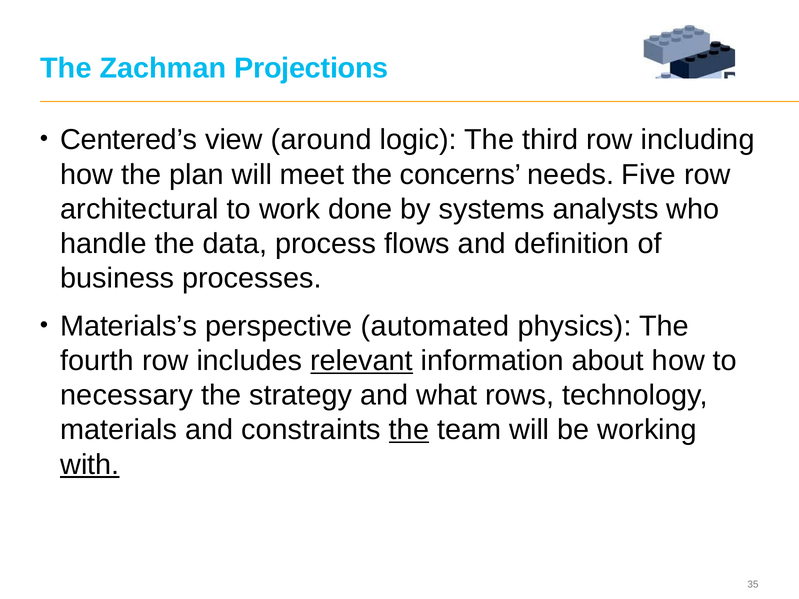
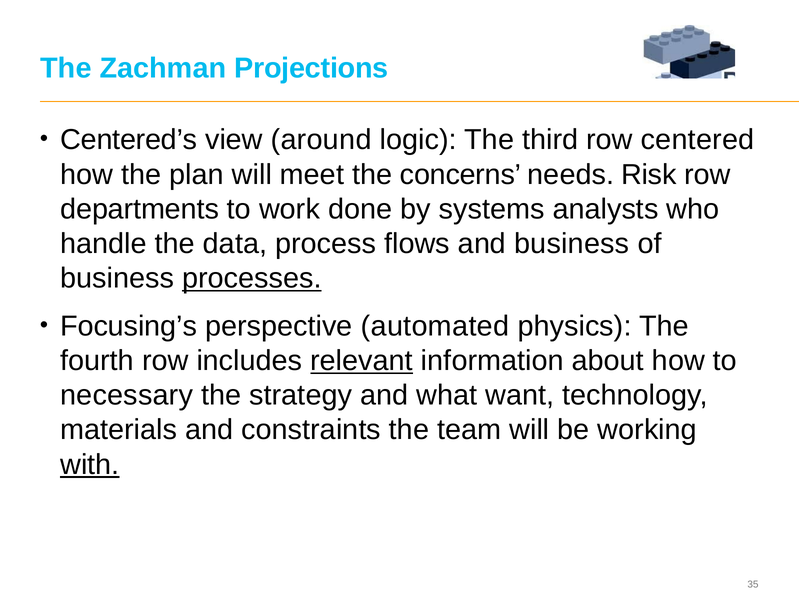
including: including -> centered (698, 140)
Five: Five -> Risk (649, 175)
architectural: architectural -> departments (140, 209)
and definition: definition -> business (572, 244)
processes underline: none -> present (252, 278)
Materials’s: Materials’s -> Focusing’s (129, 326)
rows: rows -> want (520, 396)
the underline: present -> none (409, 430)
